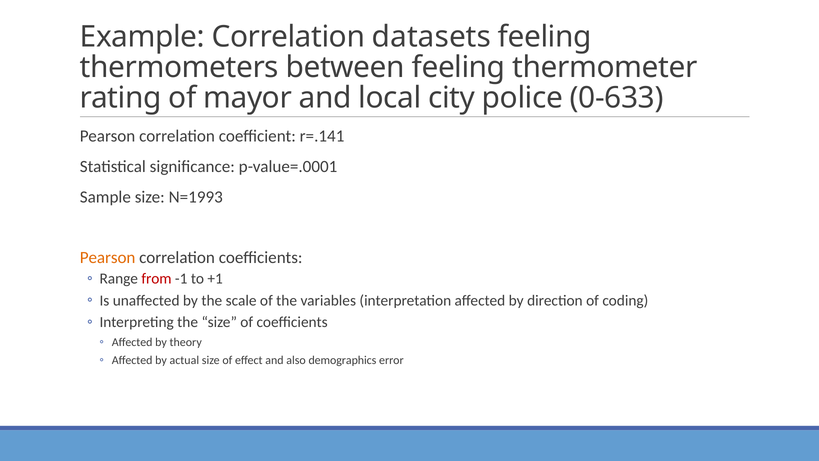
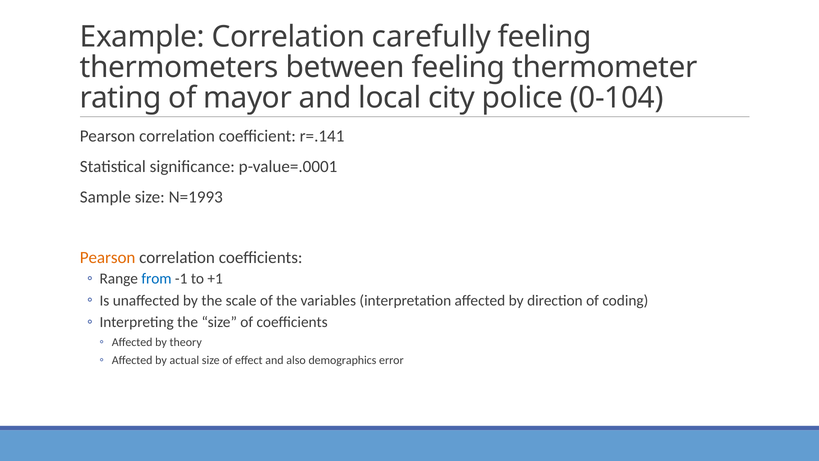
datasets: datasets -> carefully (431, 37)
0-633: 0-633 -> 0-104 (617, 98)
from colour: red -> blue (157, 279)
